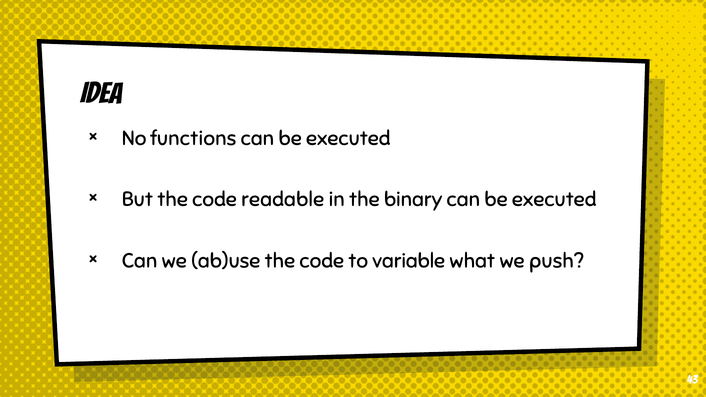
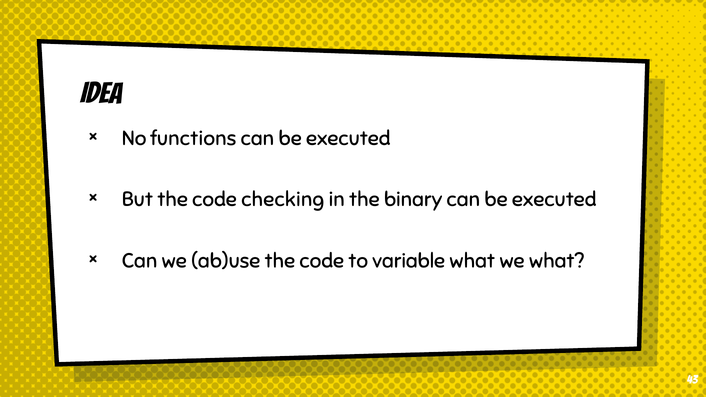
readable: readable -> checking (283, 200)
we push: push -> what (556, 261)
